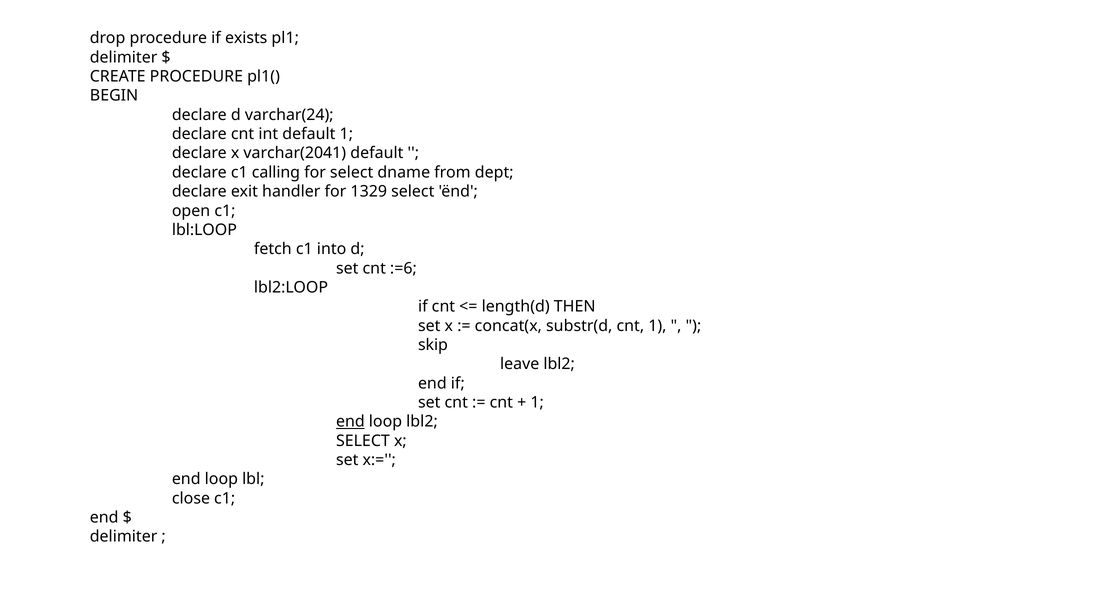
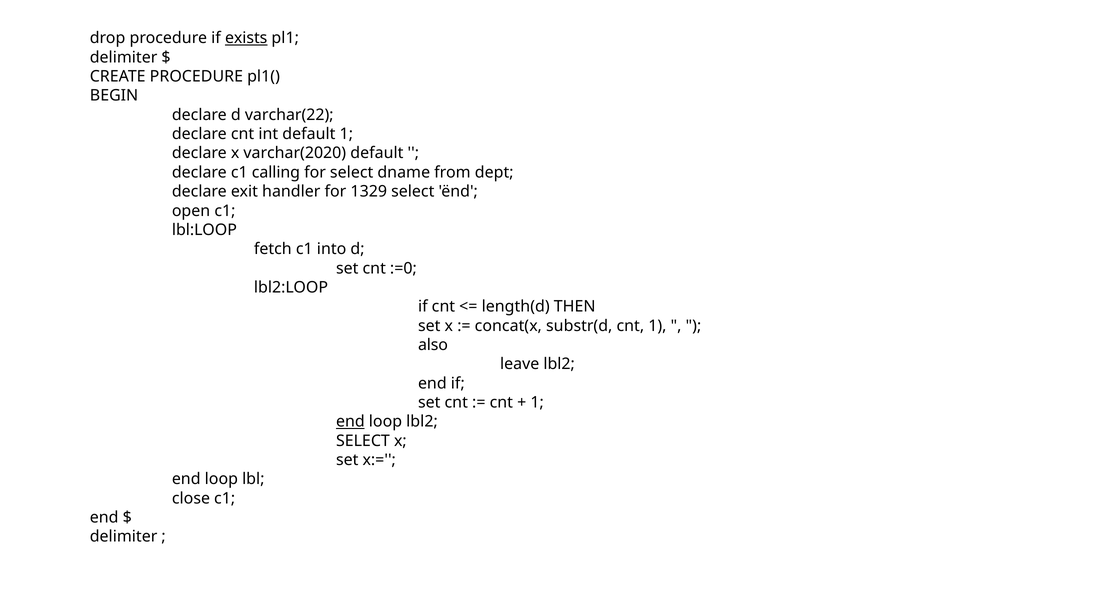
exists underline: none -> present (246, 38)
varchar(24: varchar(24 -> varchar(22 (289, 115)
varchar(2041: varchar(2041 -> varchar(2020 (295, 153)
:=6: :=6 -> :=0 (403, 268)
skip: skip -> also (433, 345)
